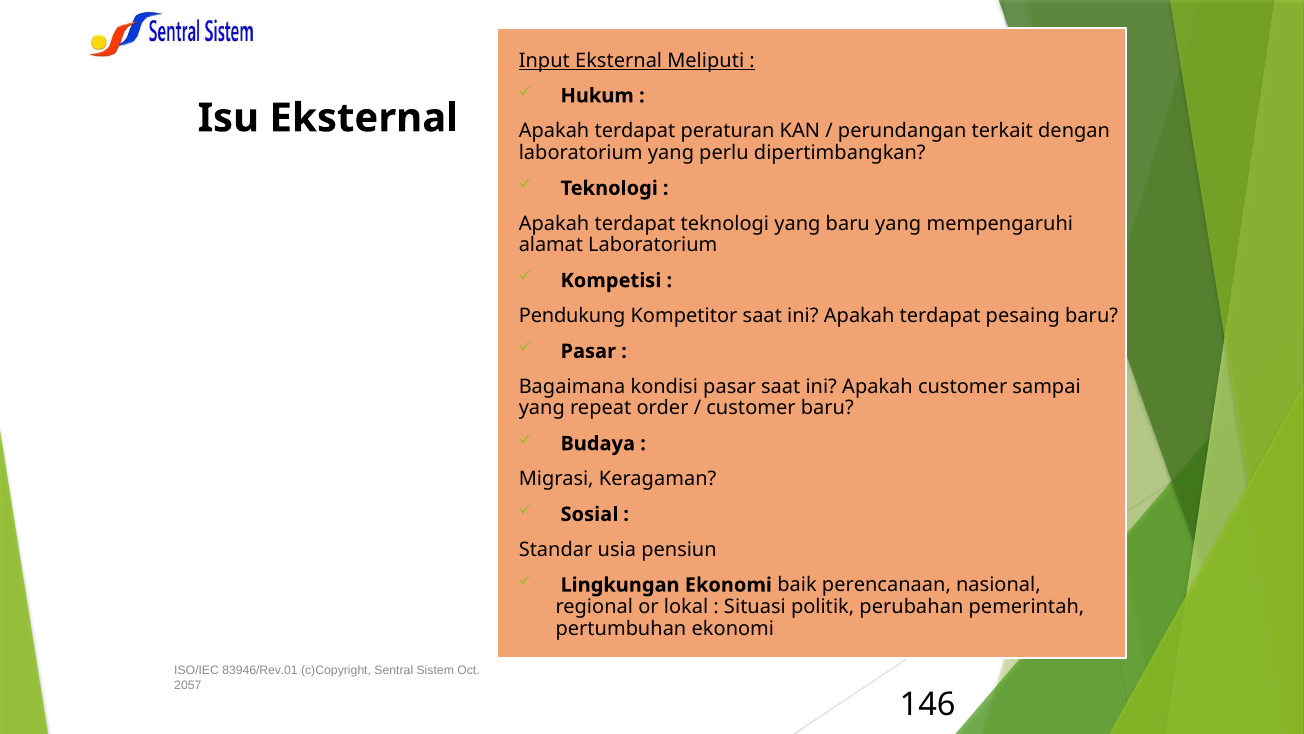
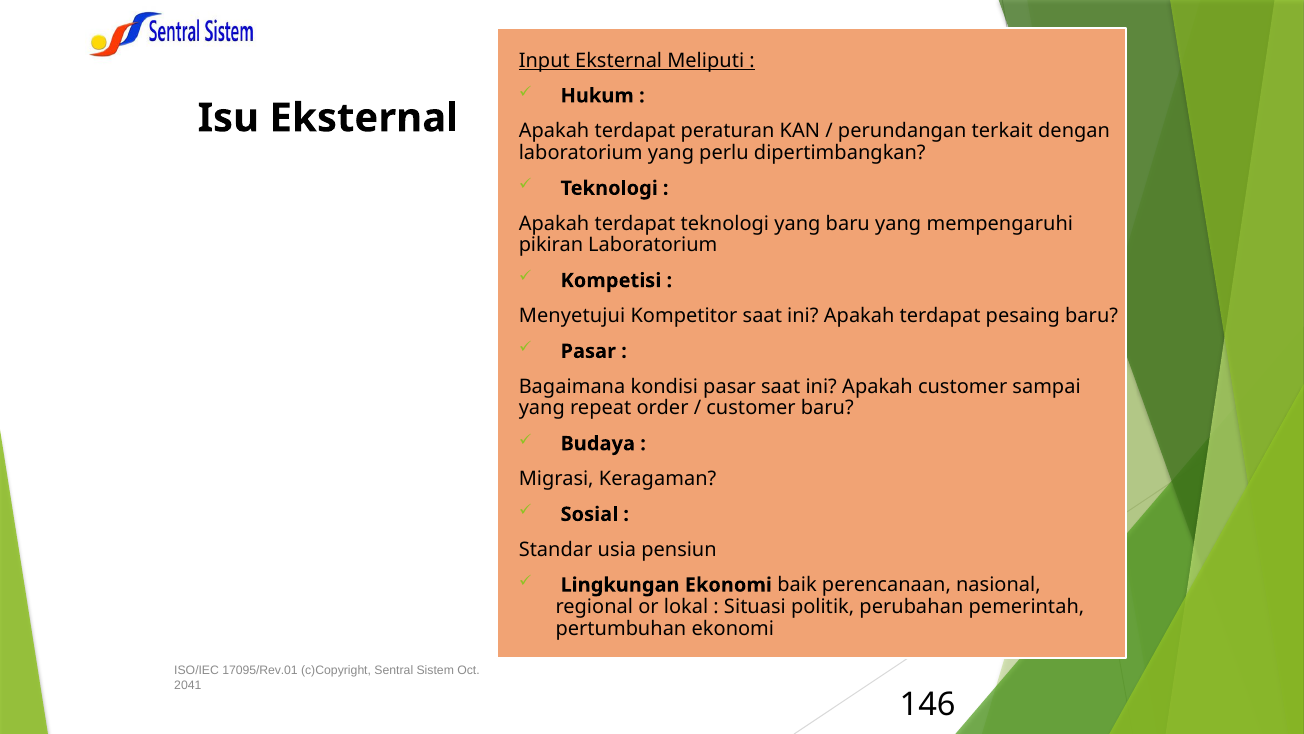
alamat: alamat -> pikiran (551, 245)
Pendukung: Pendukung -> Menyetujui (572, 316)
83946/Rev.01: 83946/Rev.01 -> 17095/Rev.01 (260, 670)
2057: 2057 -> 2041 (188, 685)
